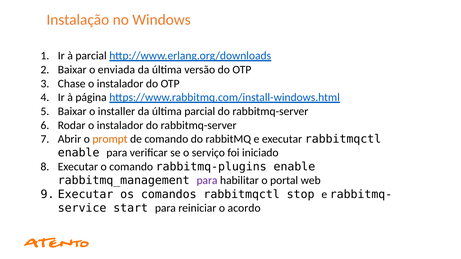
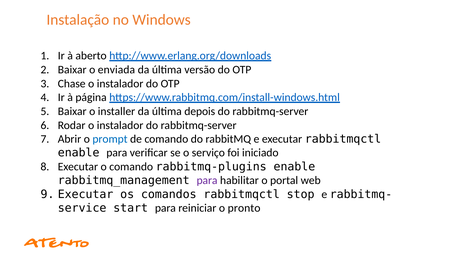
à parcial: parcial -> aberto (91, 56)
última parcial: parcial -> depois (200, 112)
prompt colour: orange -> blue (110, 139)
acordo: acordo -> pronto (244, 208)
